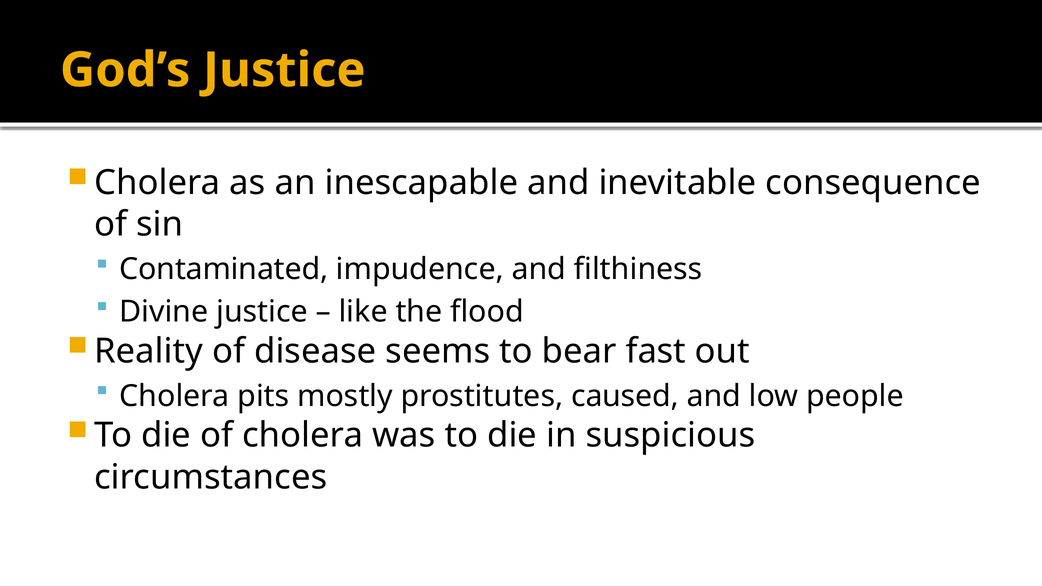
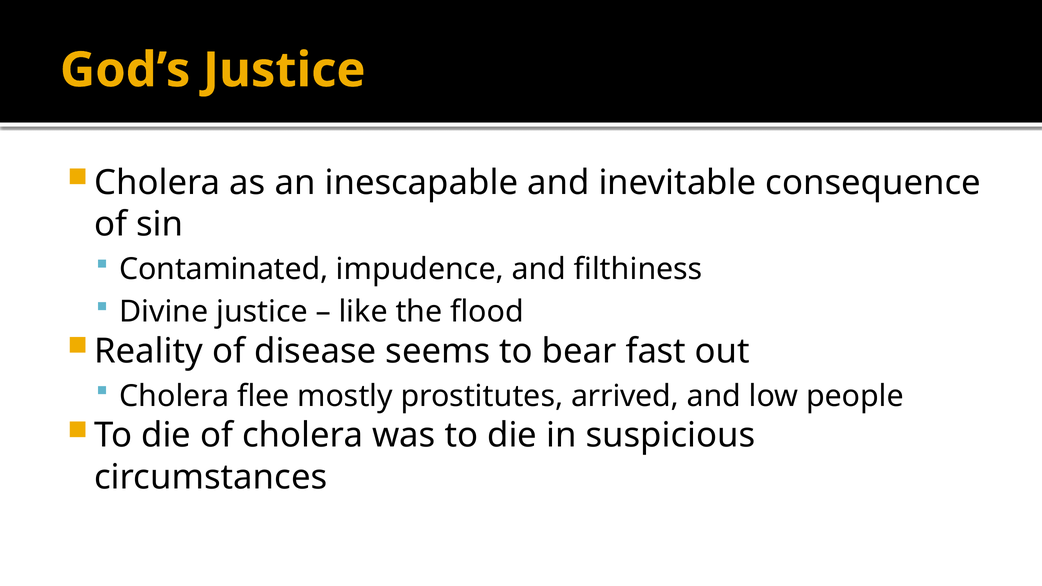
pits: pits -> flee (263, 396)
caused: caused -> arrived (625, 396)
